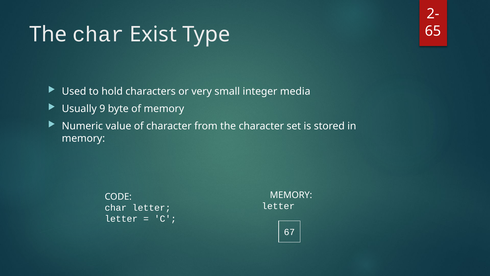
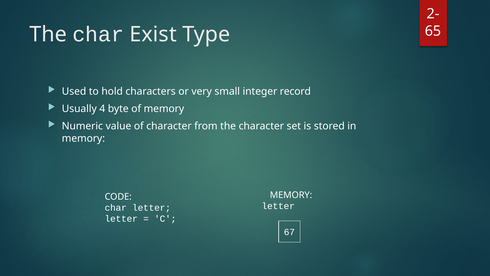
media: media -> record (295, 91)
9: 9 -> 4 (102, 109)
